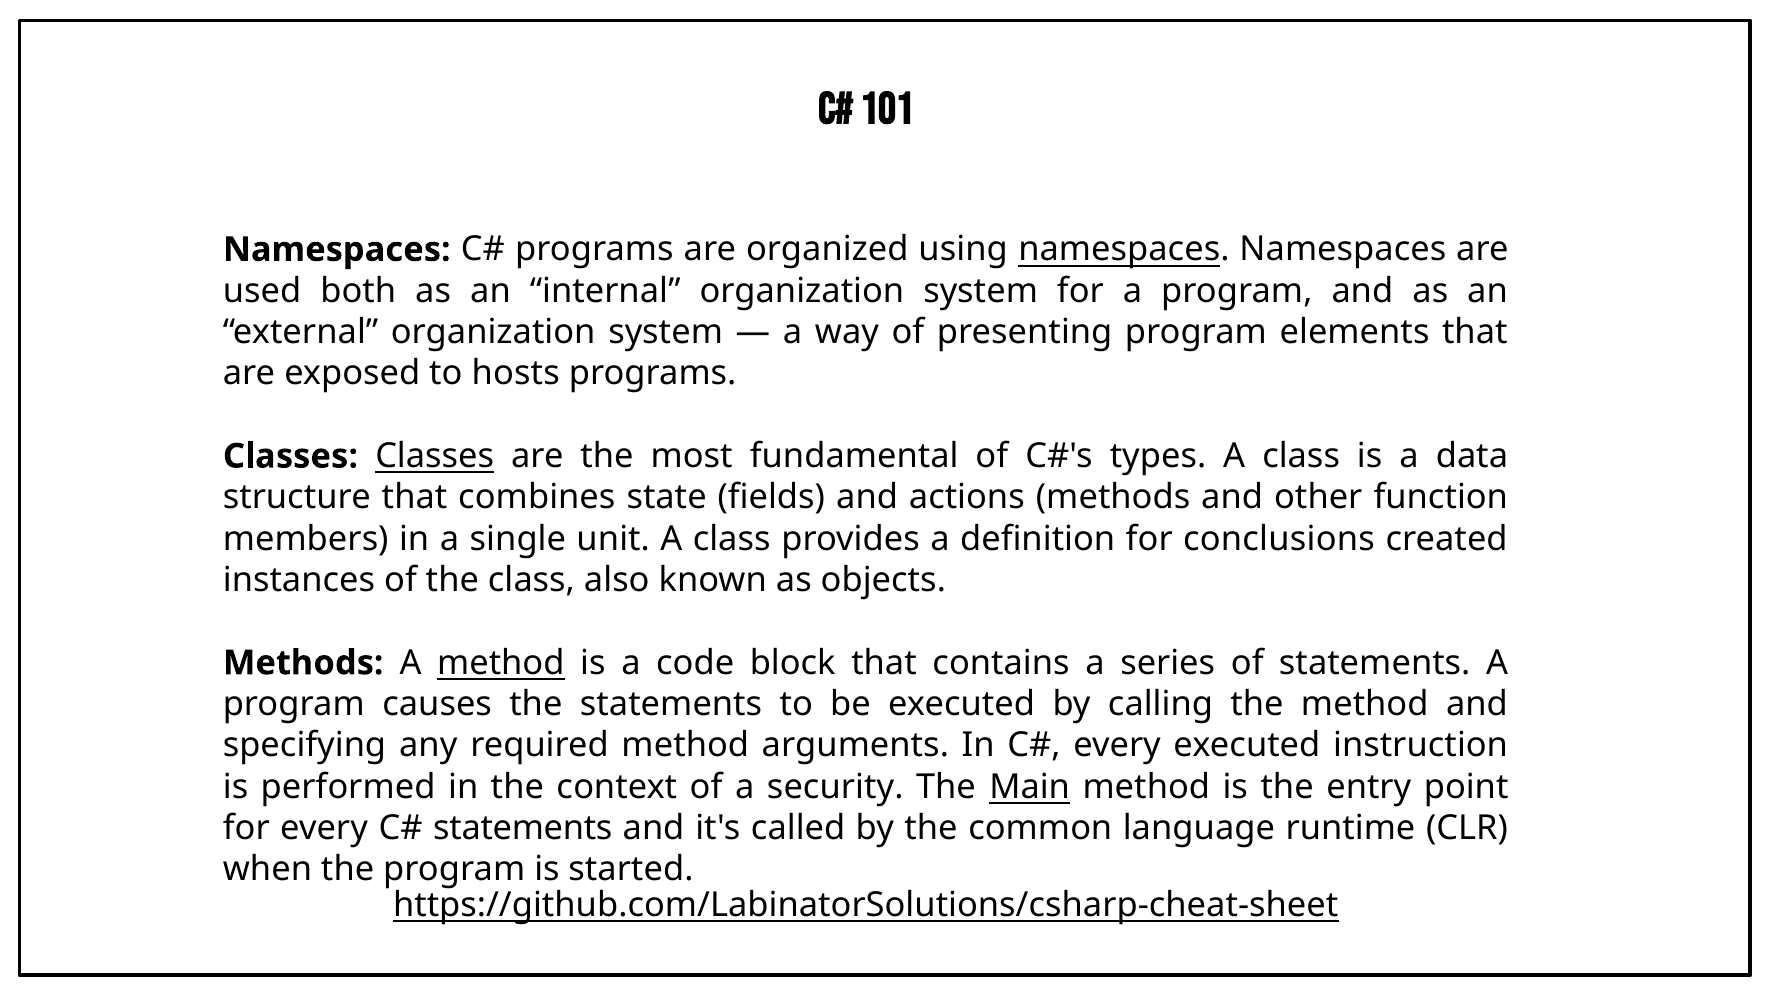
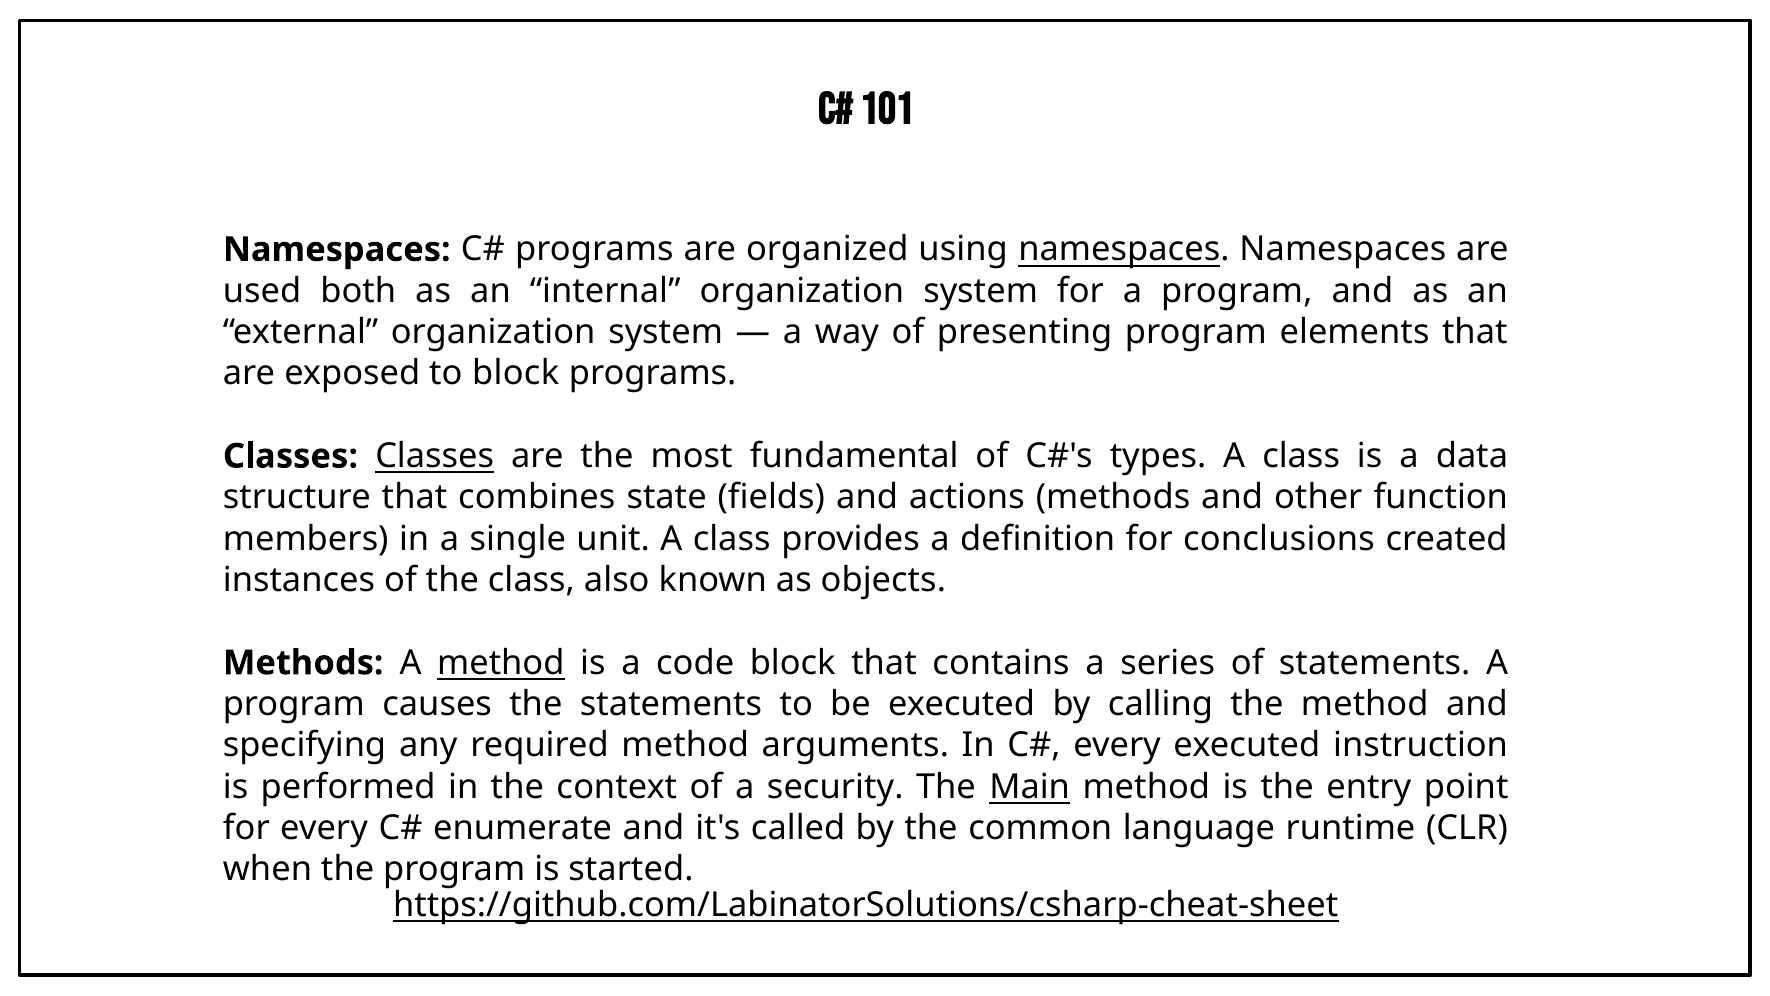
to hosts: hosts -> block (516, 373)
statements: statements -> enumerate (523, 828)
